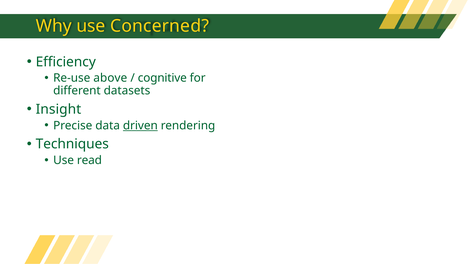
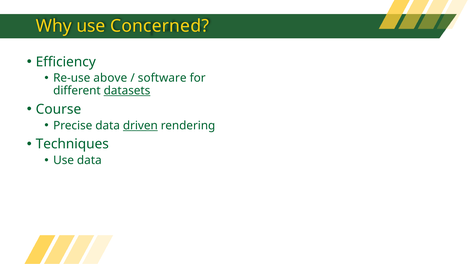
cognitive: cognitive -> software (162, 78)
datasets underline: none -> present (127, 90)
Insight: Insight -> Course (58, 109)
Use read: read -> data (89, 160)
